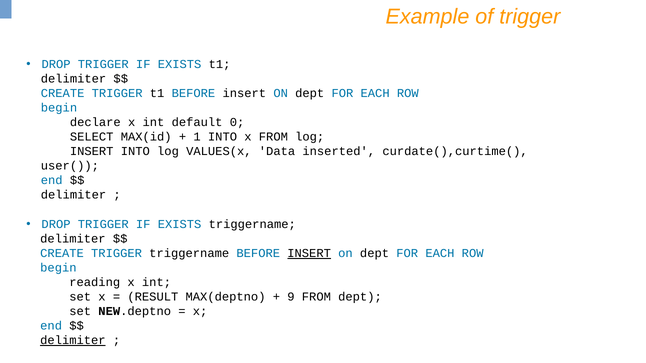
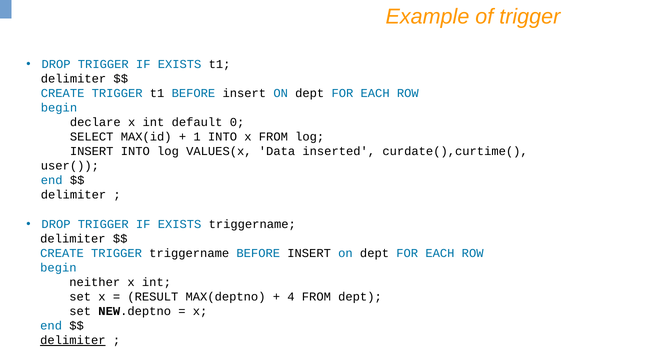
INSERT underline: present -> none (309, 254)
reading: reading -> neither (95, 283)
9: 9 -> 4 (291, 297)
